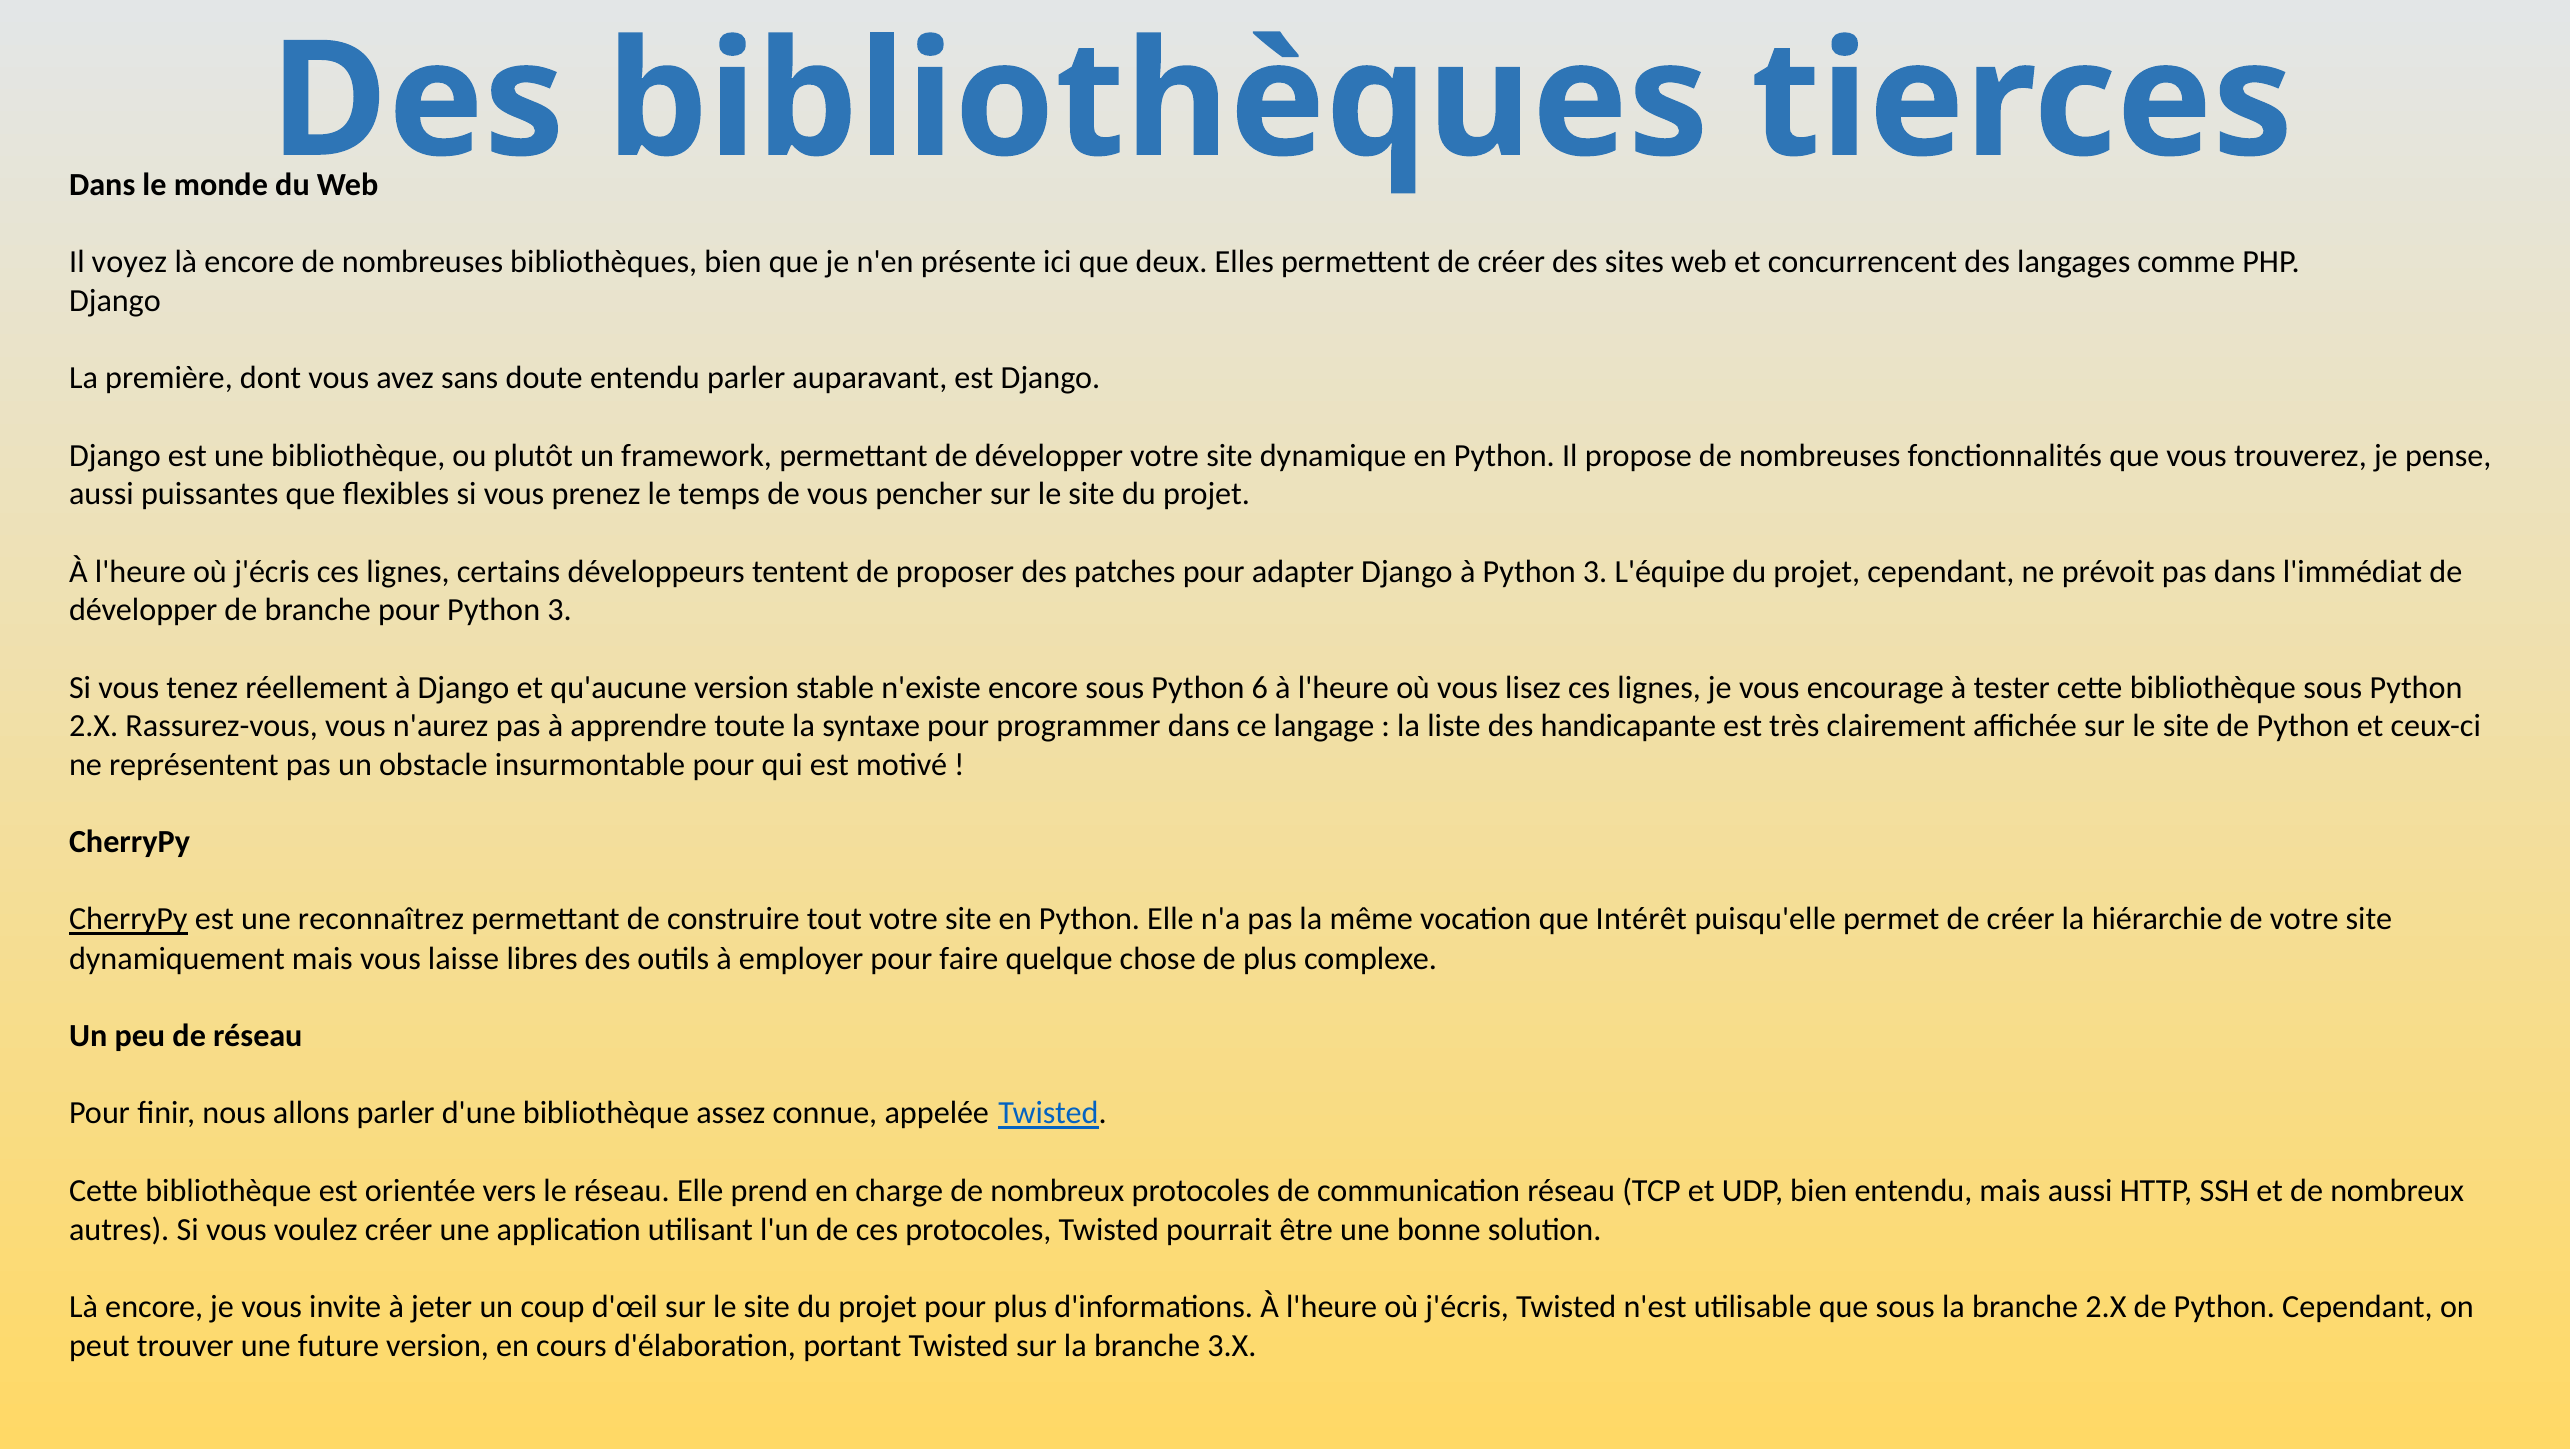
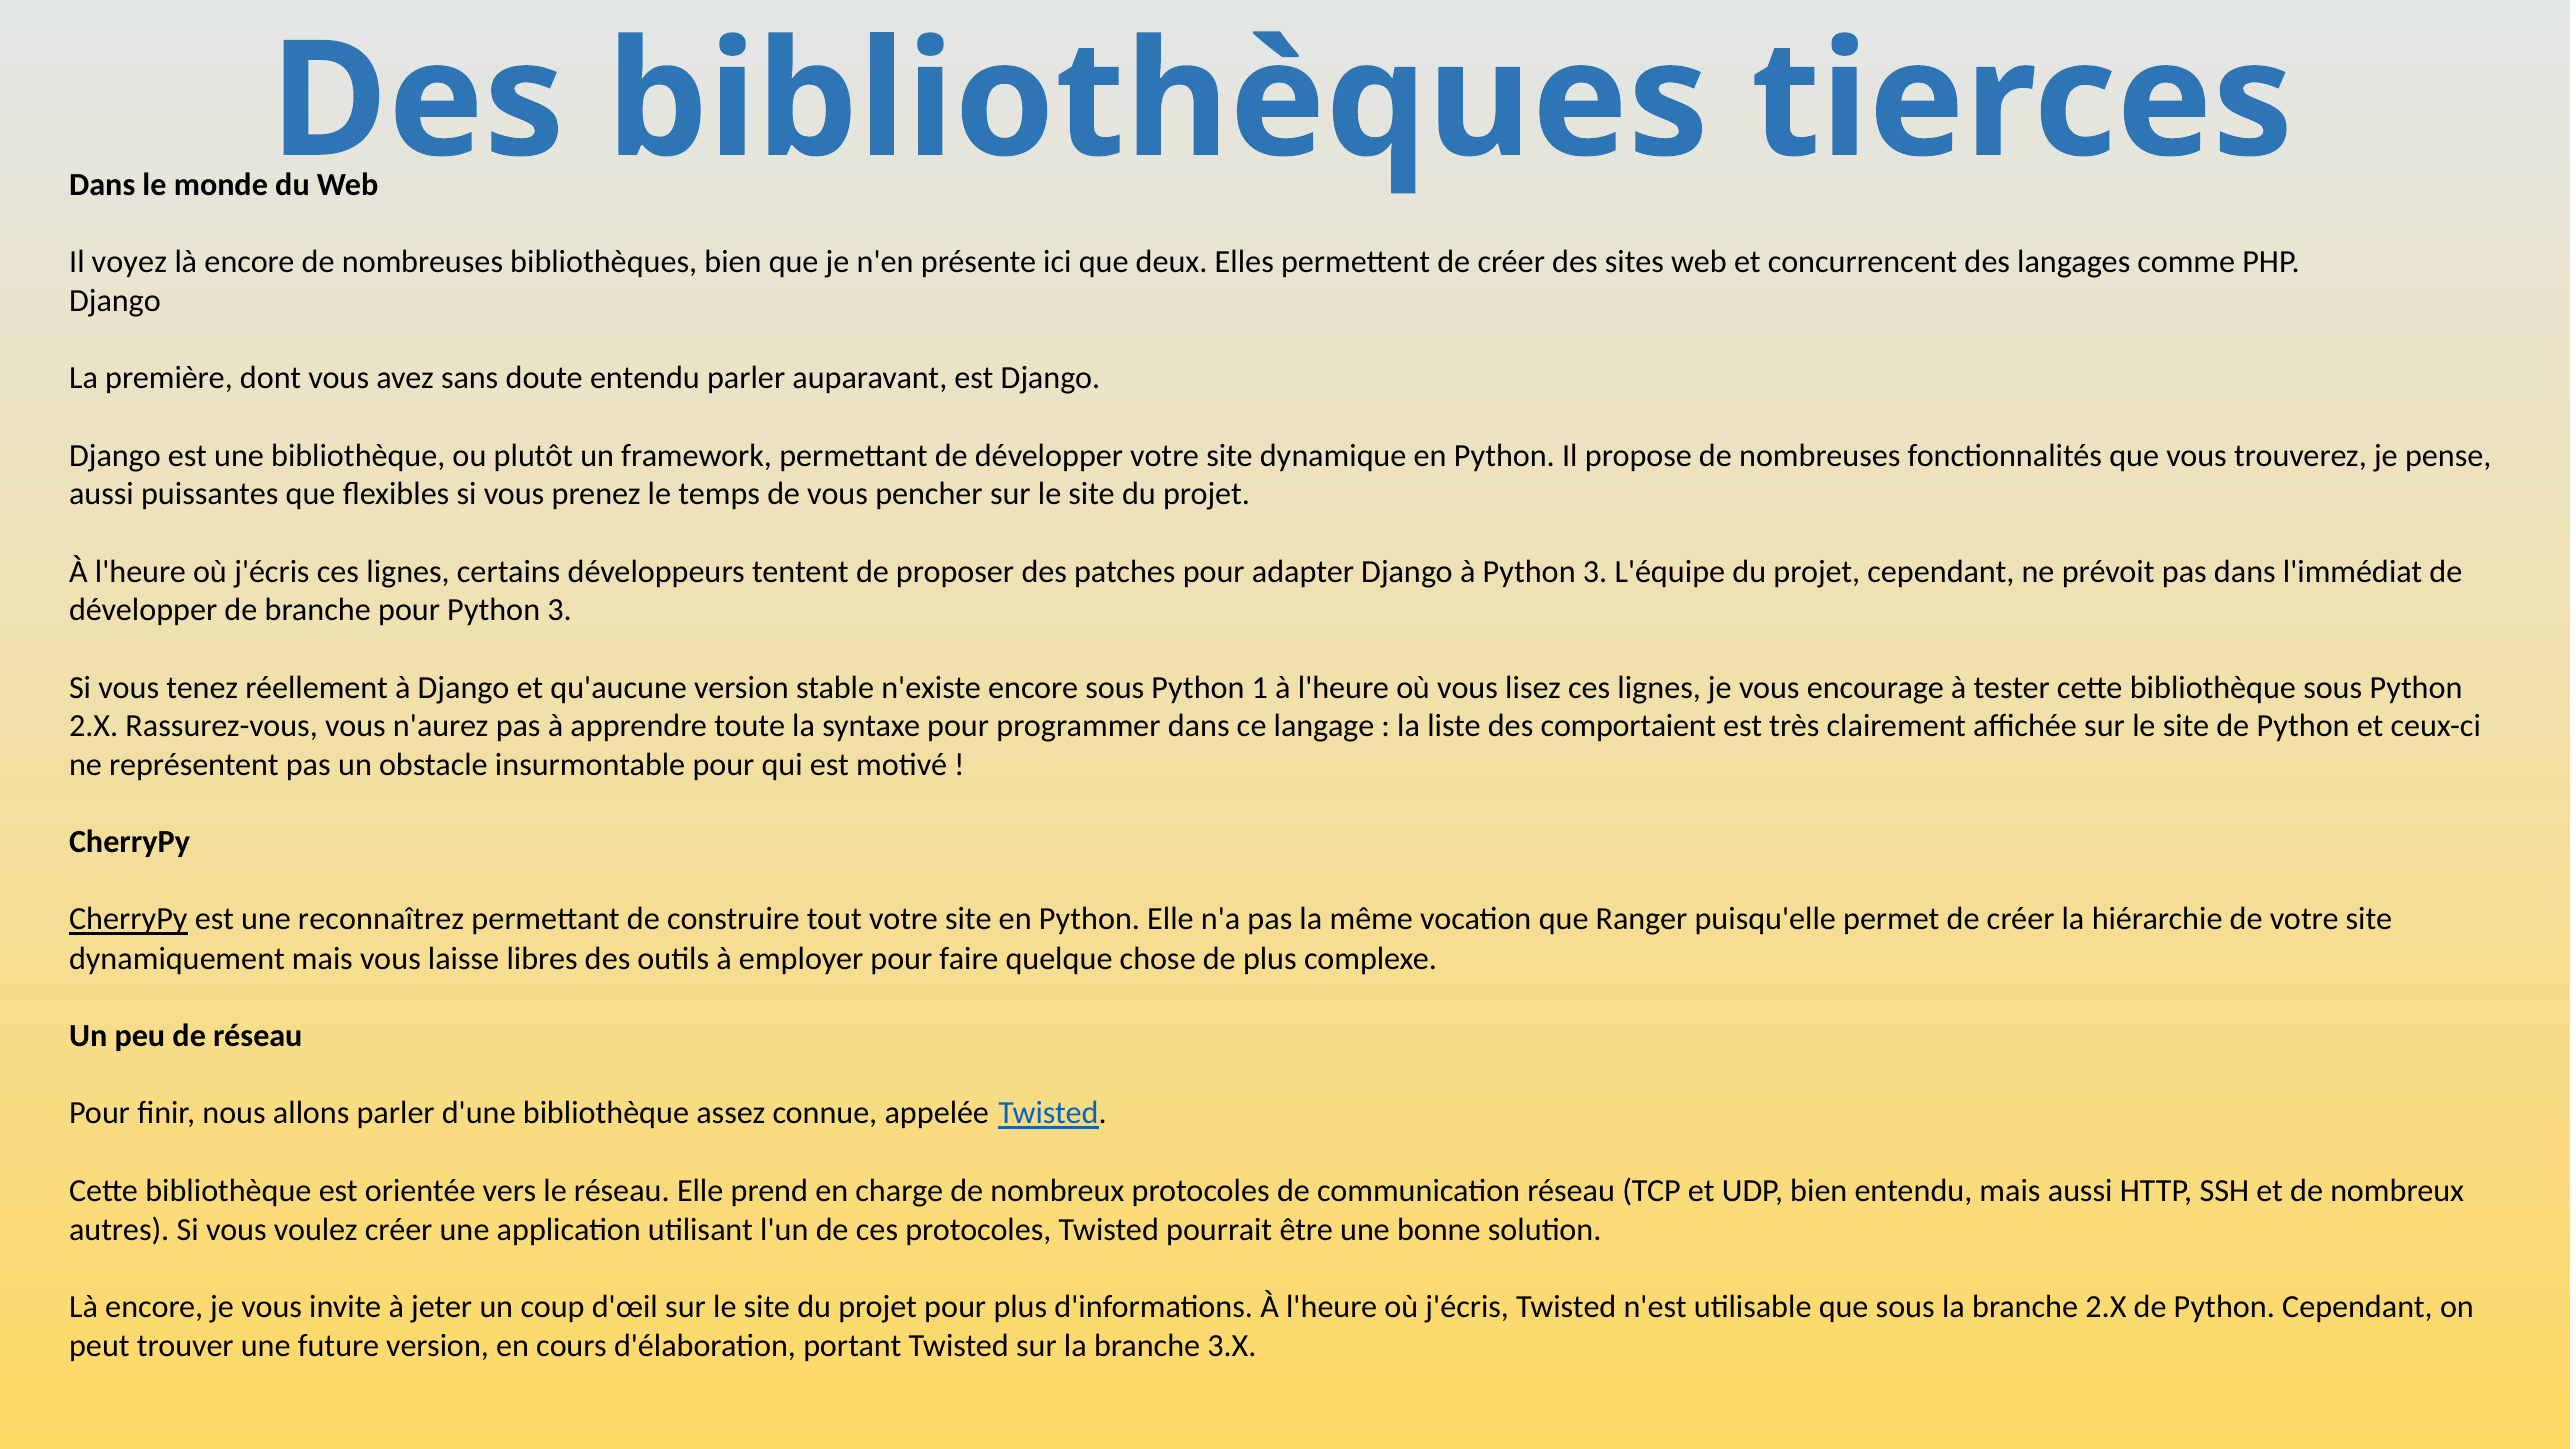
6: 6 -> 1 (1260, 687)
handicapante: handicapante -> comportaient (1628, 726)
Intérêt: Intérêt -> Ranger (1641, 919)
